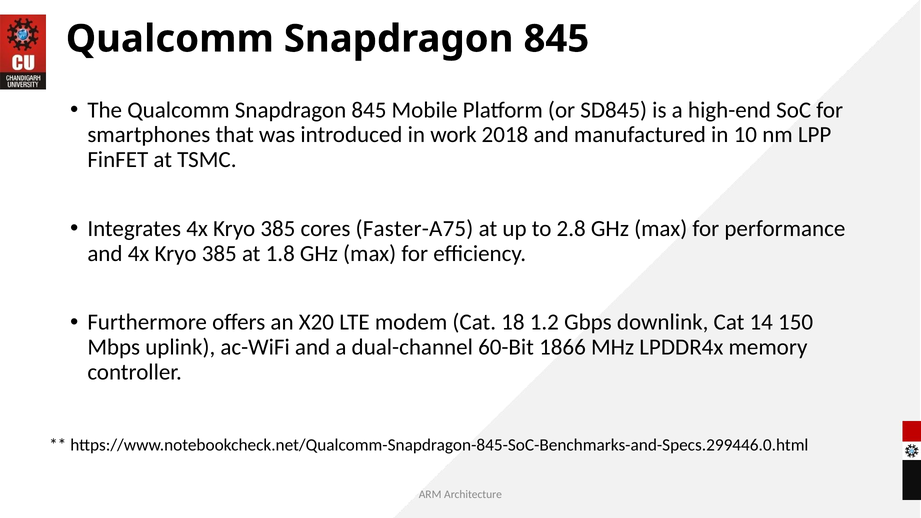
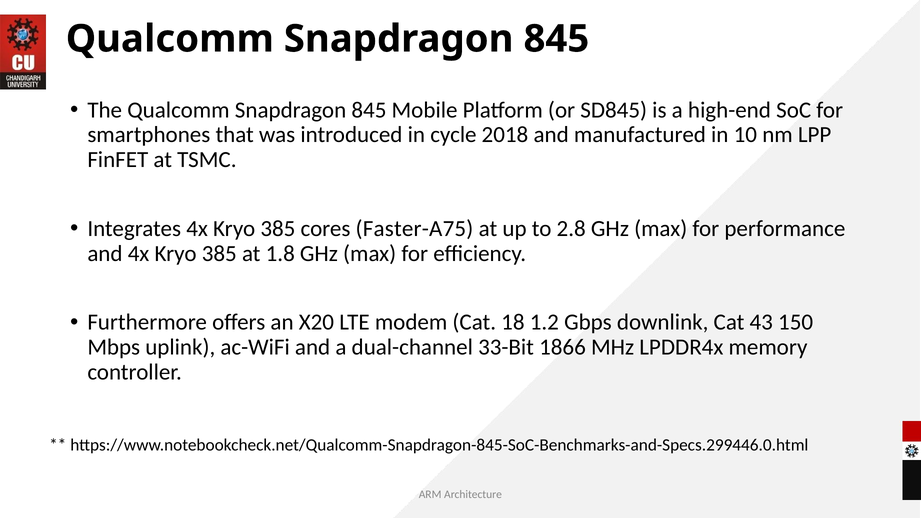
work: work -> cycle (453, 135)
14: 14 -> 43 (761, 322)
60-Bit: 60-Bit -> 33-Bit (506, 347)
